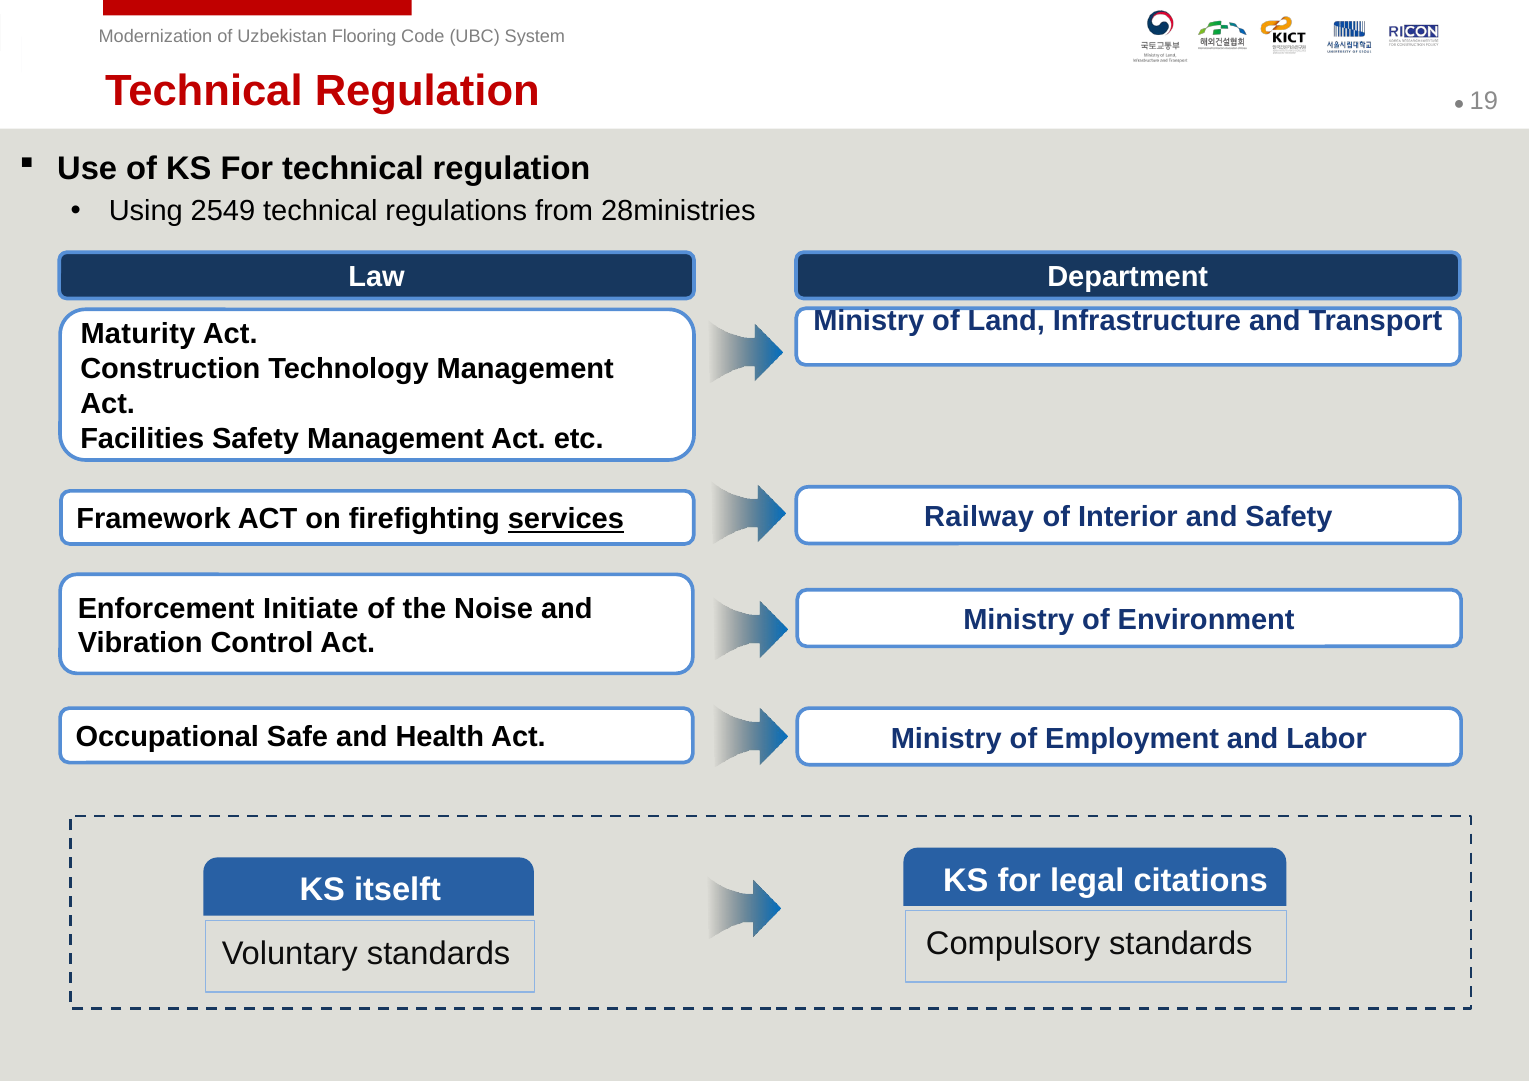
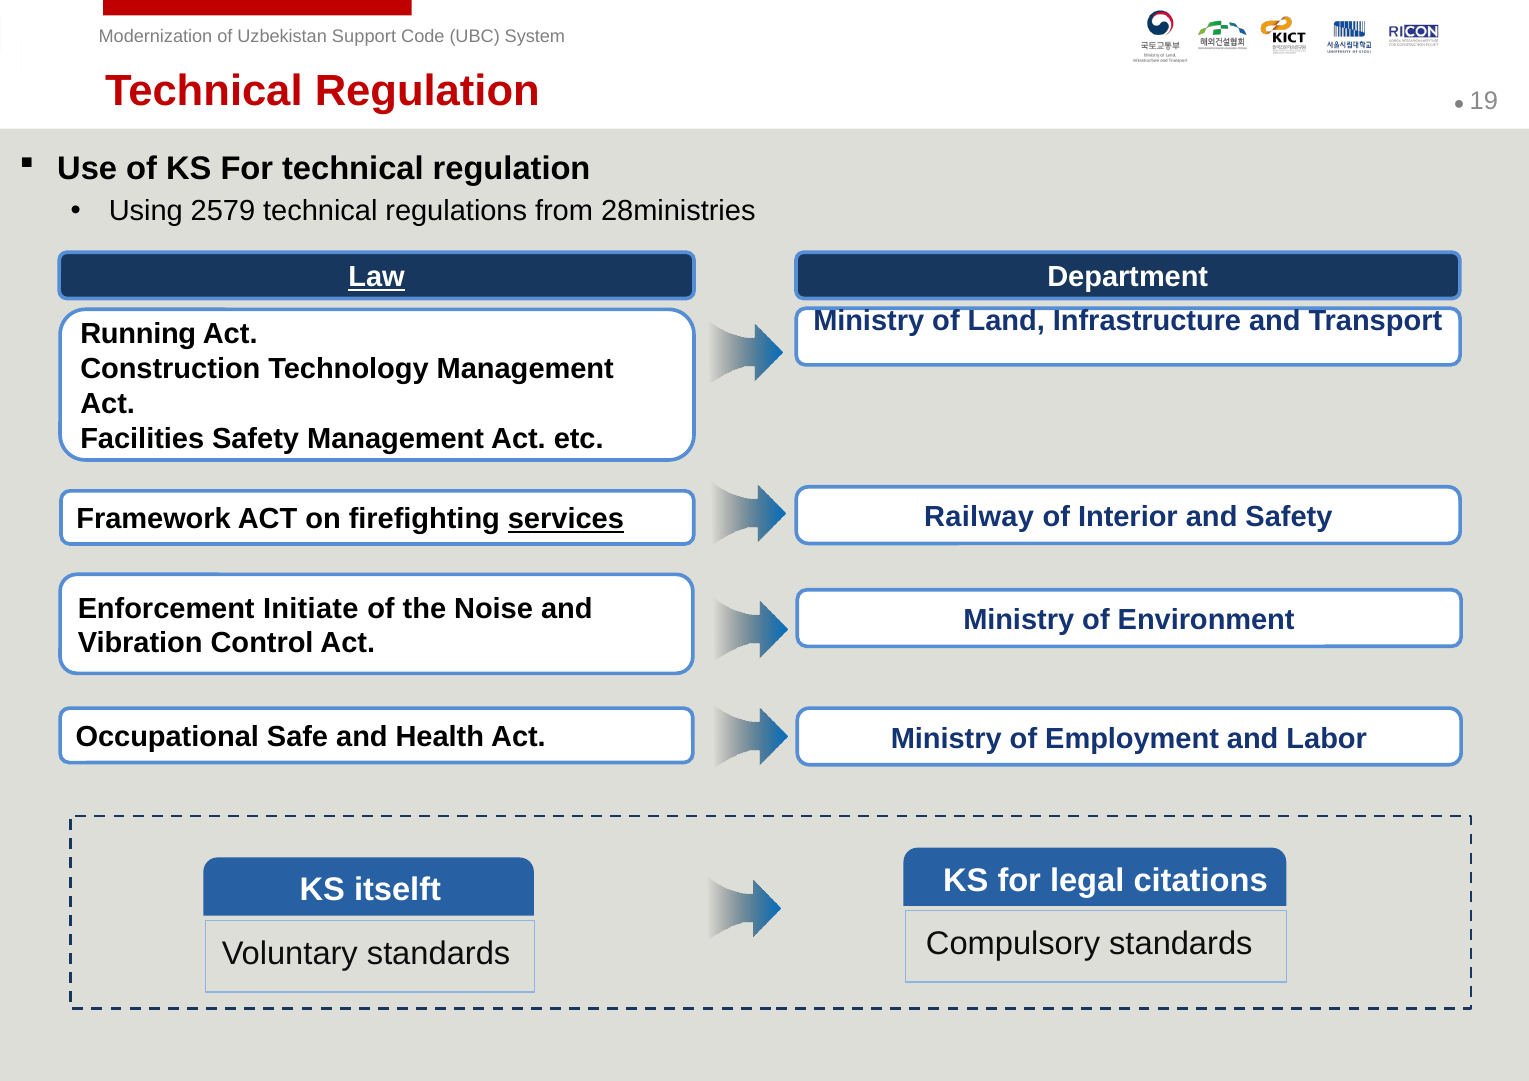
Flooring: Flooring -> Support (364, 37)
2549: 2549 -> 2579 (223, 211)
Law underline: none -> present (377, 277)
Maturity: Maturity -> Running (138, 334)
